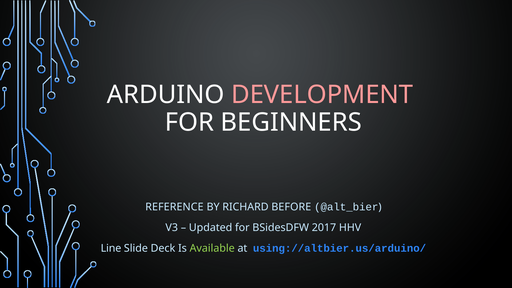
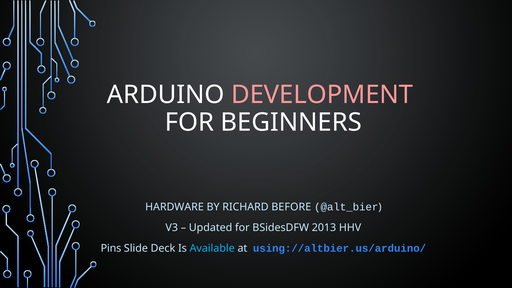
REFERENCE: REFERENCE -> HARDWARE (174, 207)
2017: 2017 -> 2013 (324, 228)
Line: Line -> Pins (111, 248)
Available colour: light green -> light blue (212, 248)
